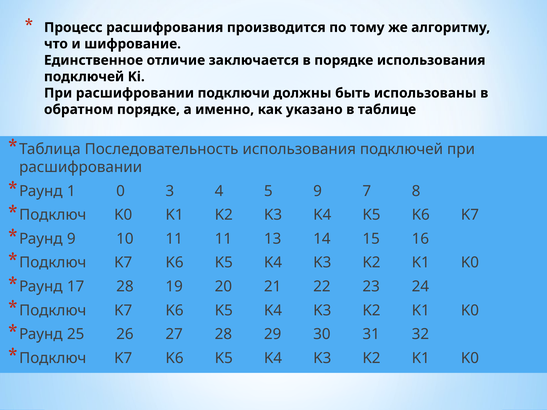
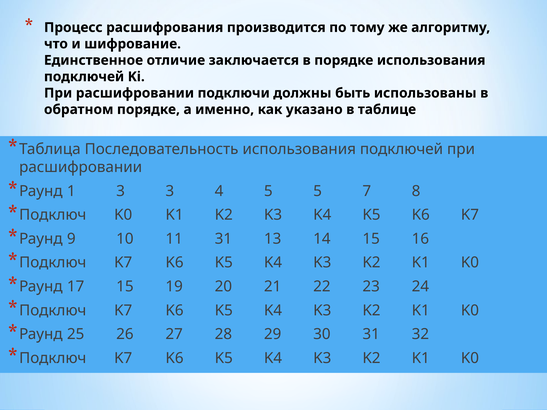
1 0: 0 -> 3 (121, 191)
5 9: 9 -> 5 (318, 191)
11 11: 11 -> 31 (223, 239)
17 28: 28 -> 15 (125, 287)
